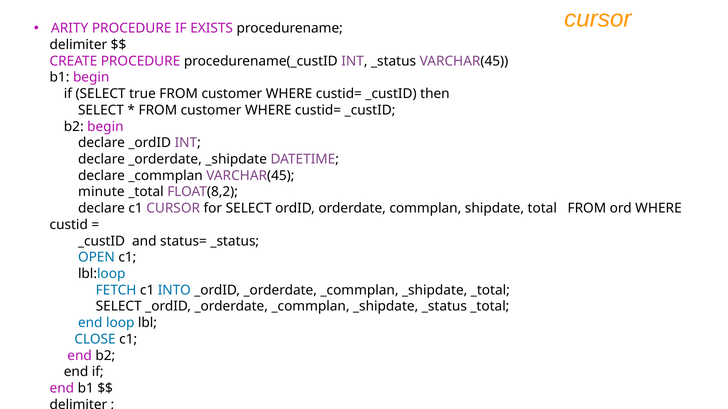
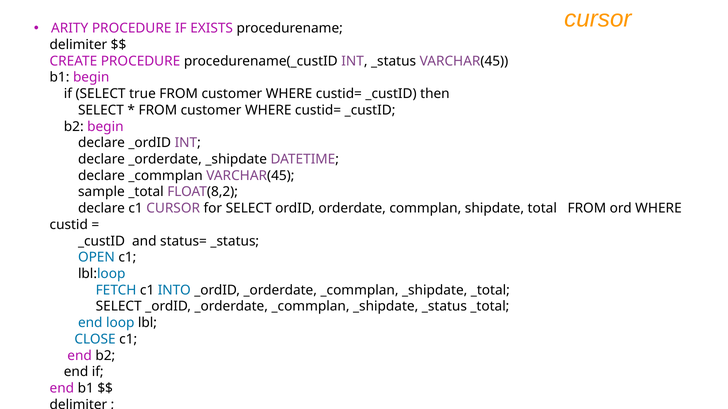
minute: minute -> sample (101, 192)
